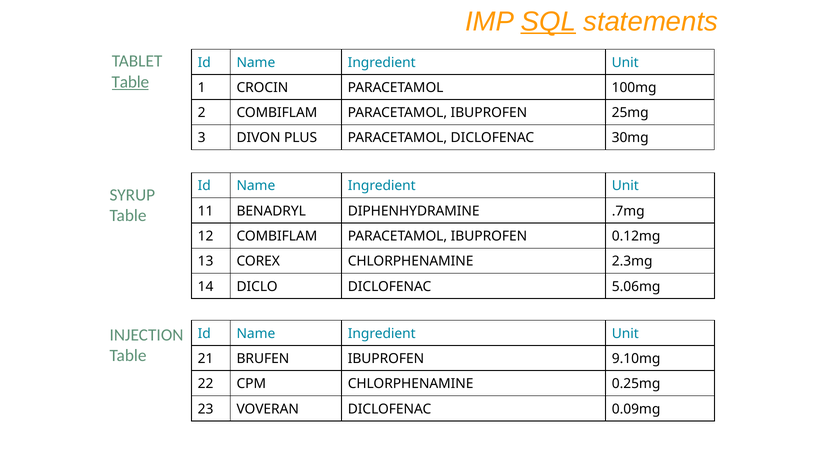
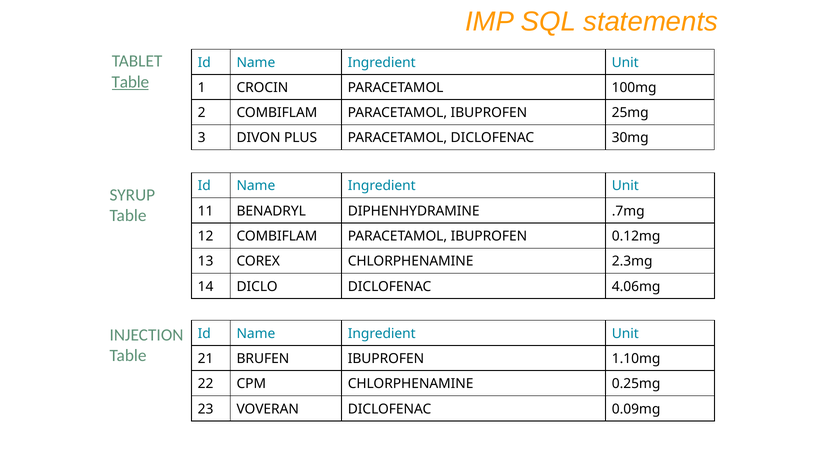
SQL underline: present -> none (548, 22)
5.06mg: 5.06mg -> 4.06mg (636, 287)
9.10mg: 9.10mg -> 1.10mg (636, 359)
